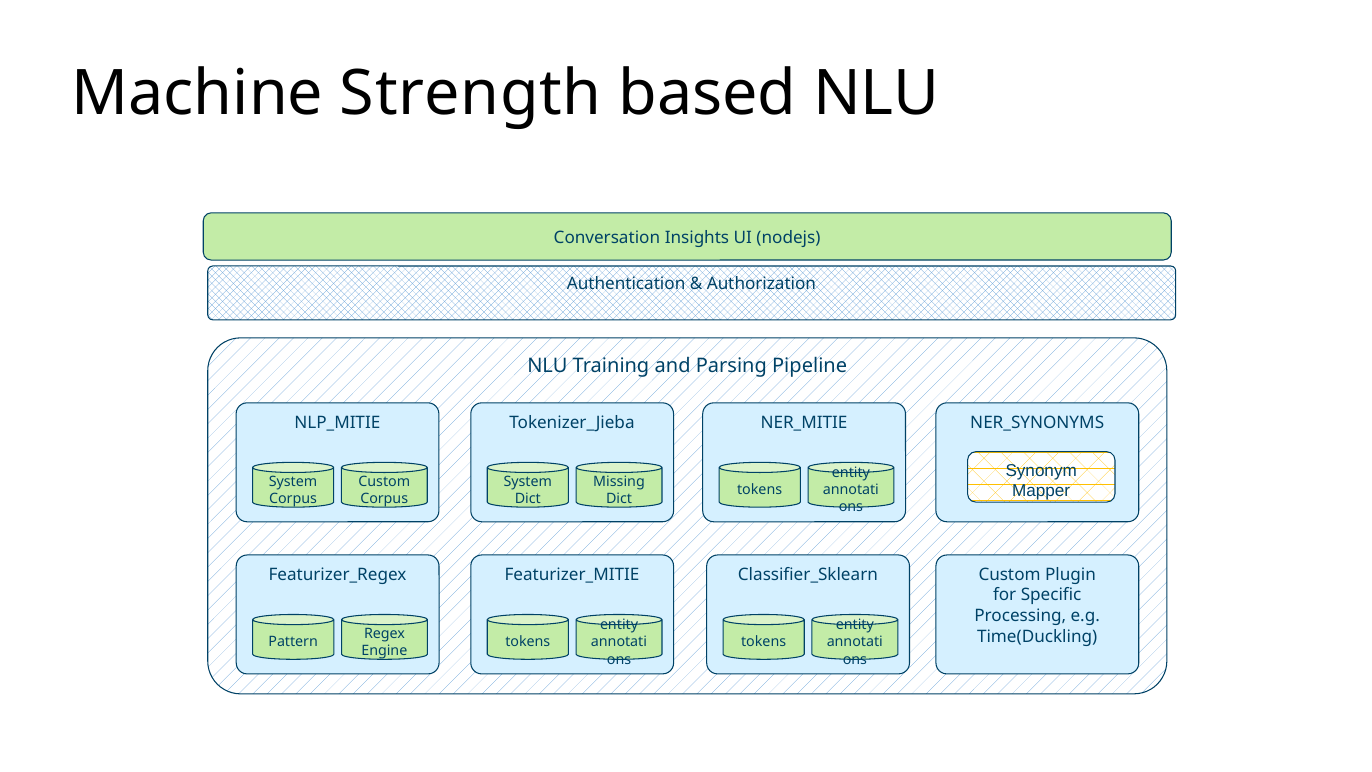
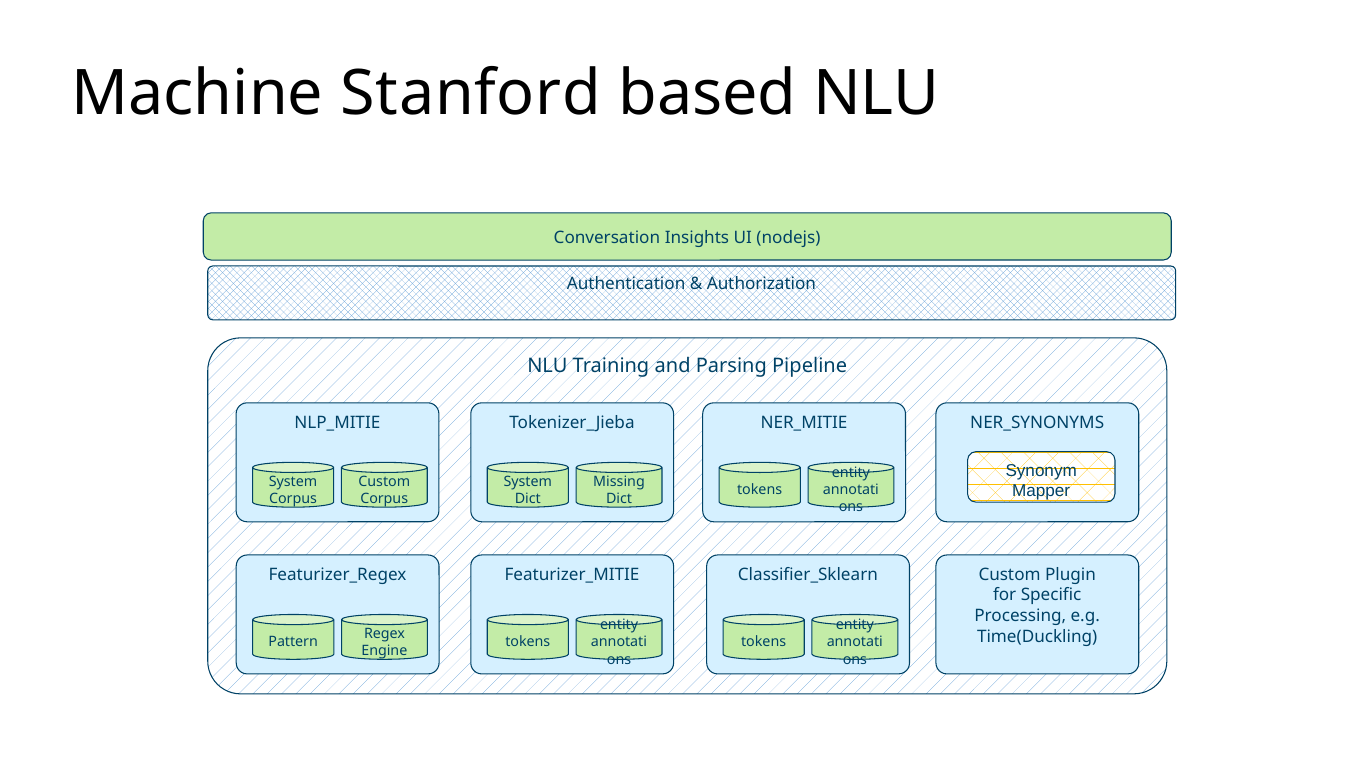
Strength: Strength -> Stanford (471, 94)
